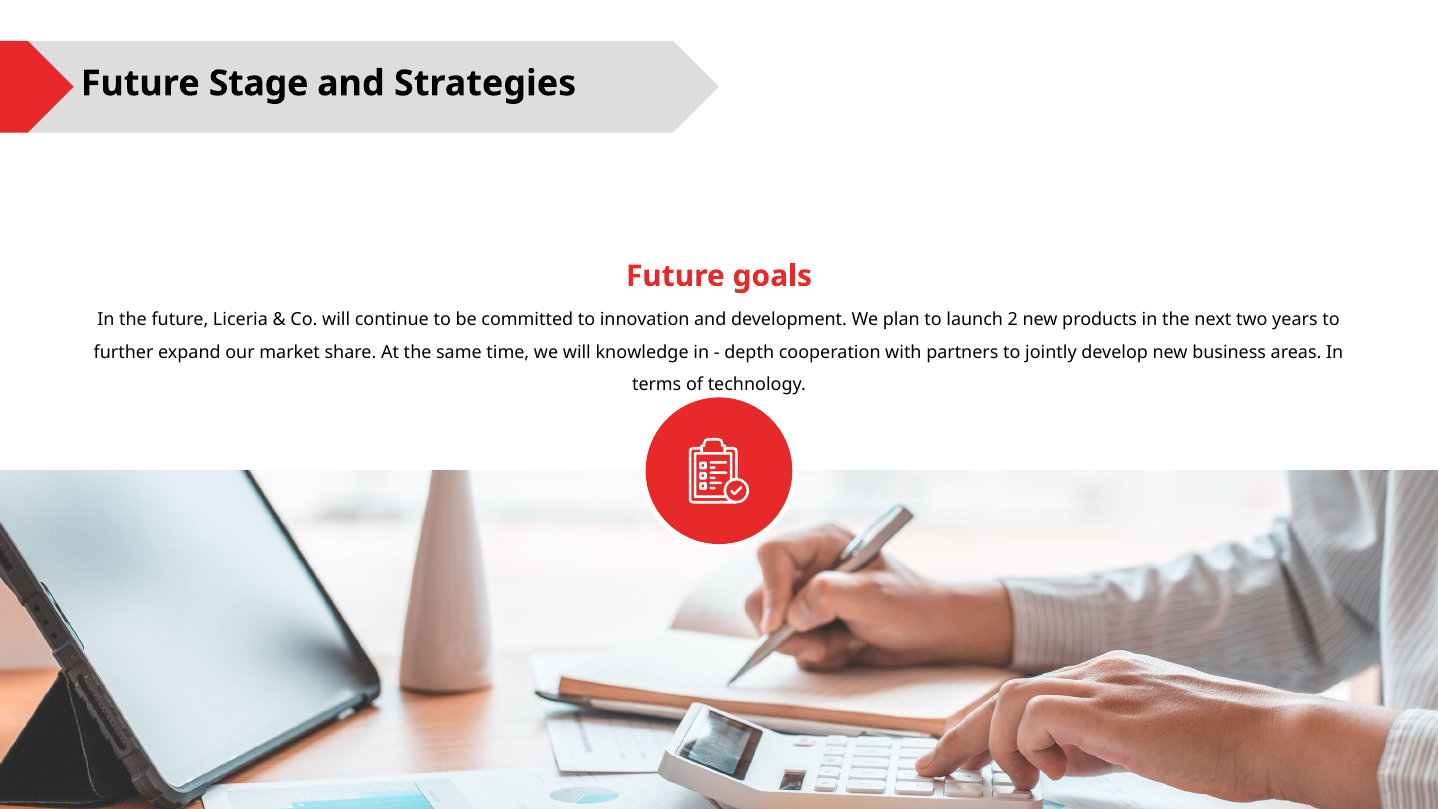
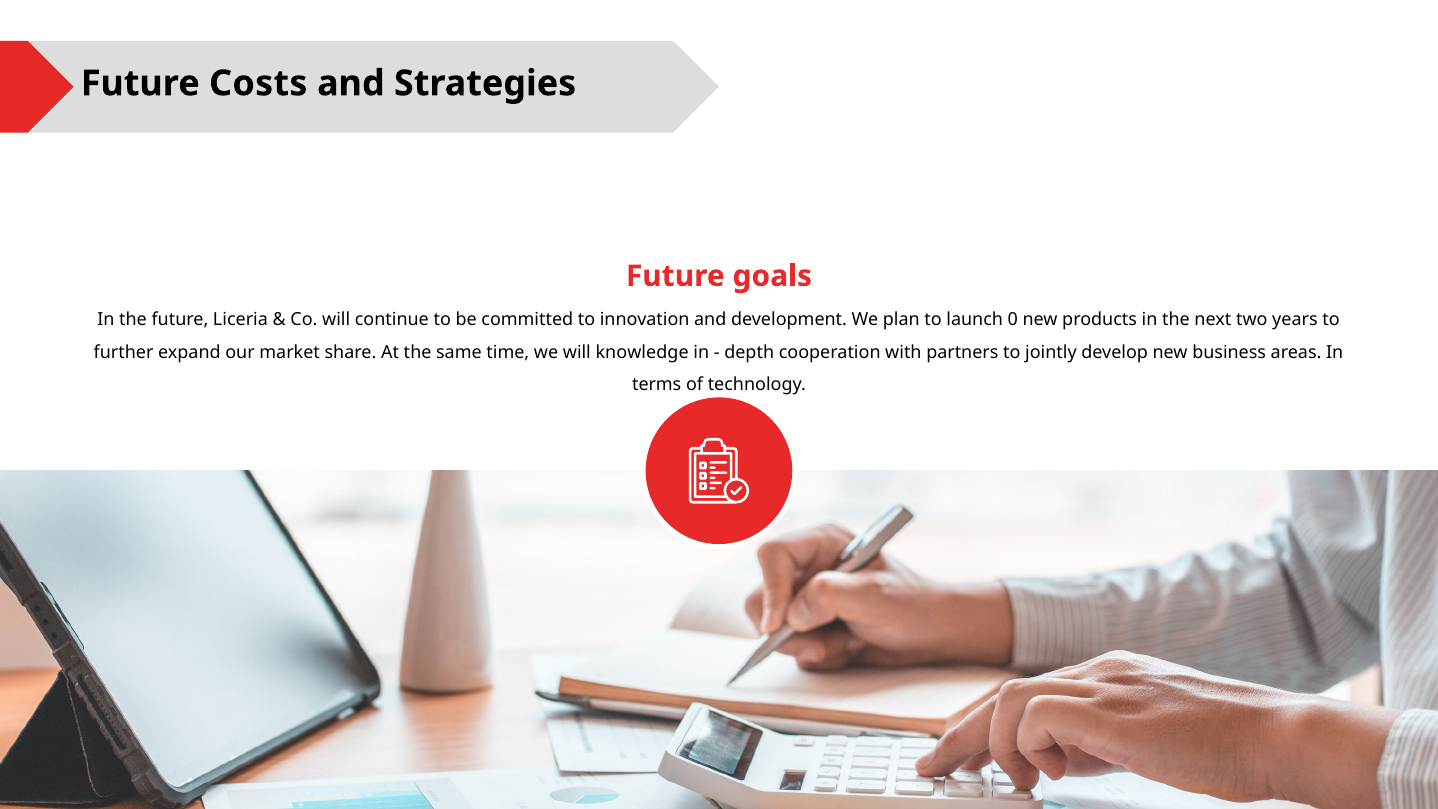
Stage: Stage -> Costs (258, 83)
2: 2 -> 0 (1013, 320)
